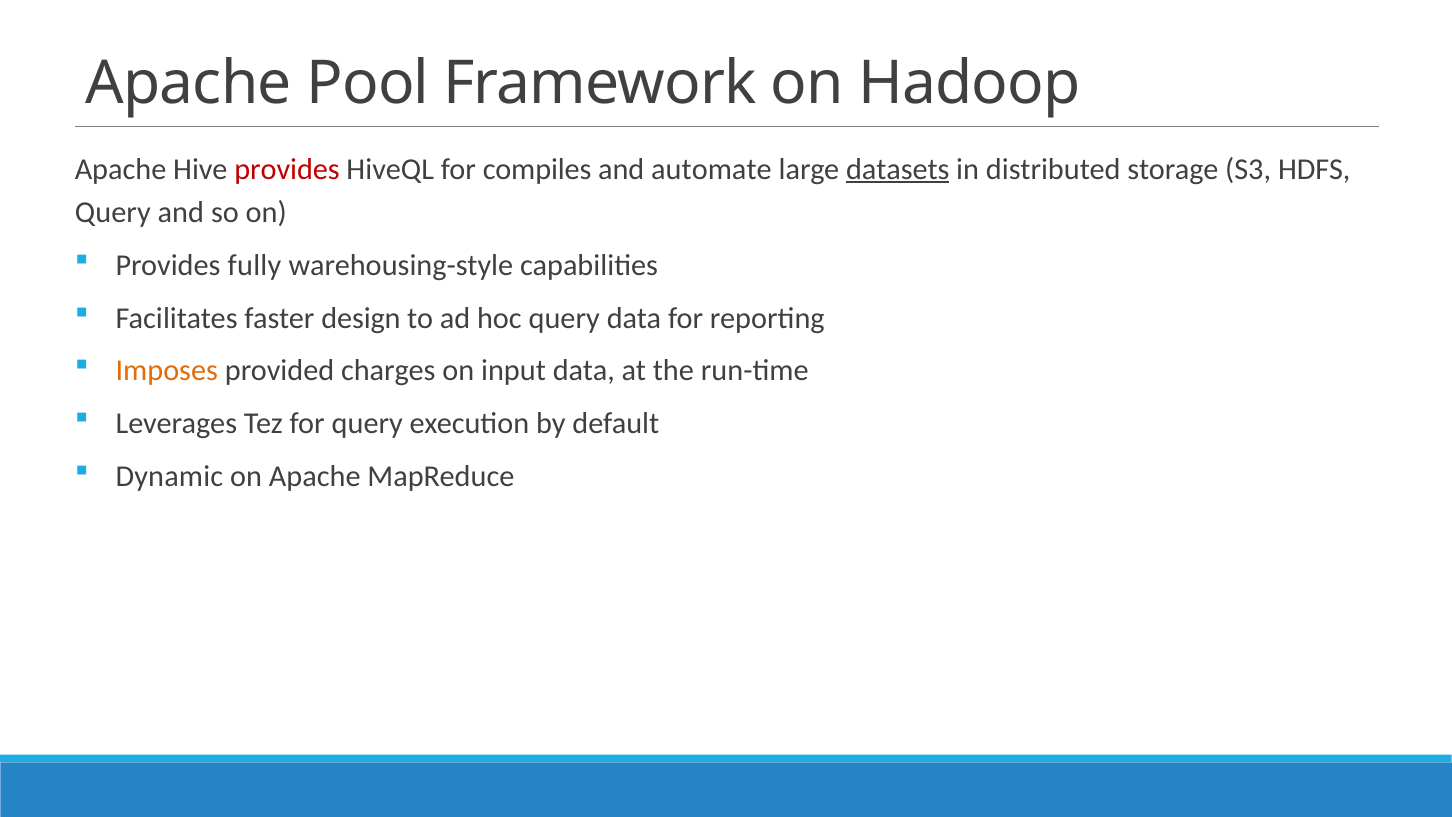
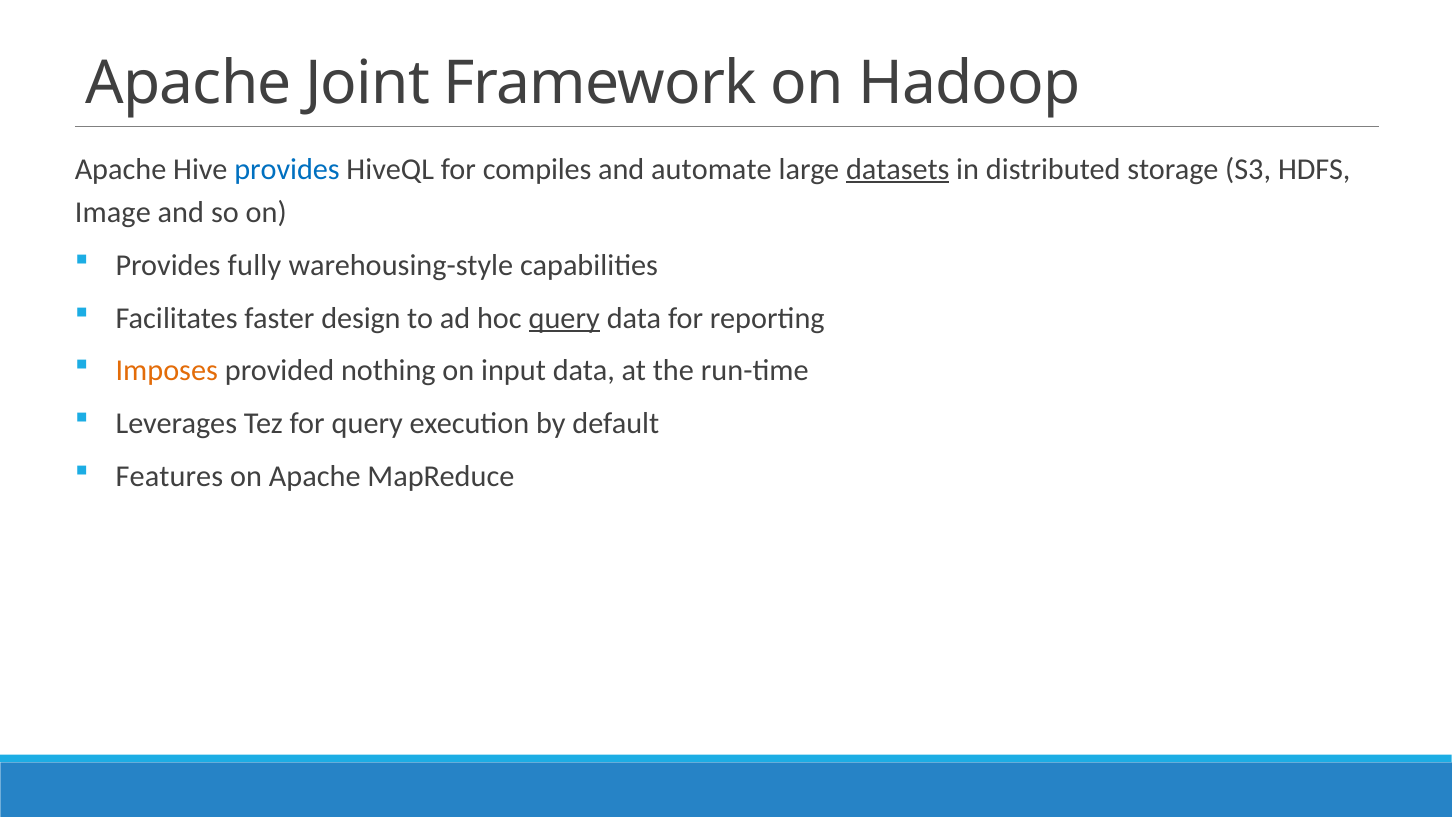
Pool: Pool -> Joint (368, 84)
provides colour: red -> blue (287, 169)
Query: Query -> Image (113, 213)
query underline: none -> present (564, 318)
charges: charges -> nothing (388, 371)
Dynamic: Dynamic -> Features (169, 476)
